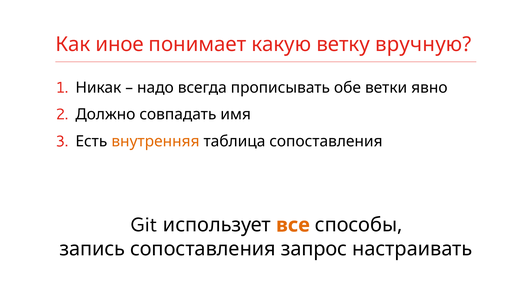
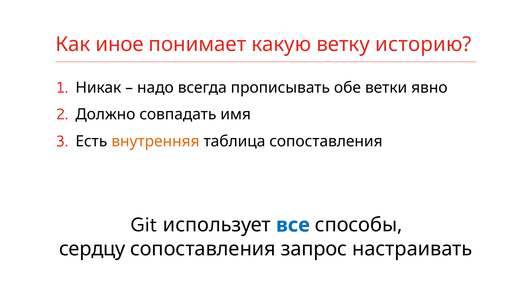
вручную: вручную -> историю (423, 44)
все colour: orange -> blue (293, 225)
запись: запись -> сердцу (92, 249)
